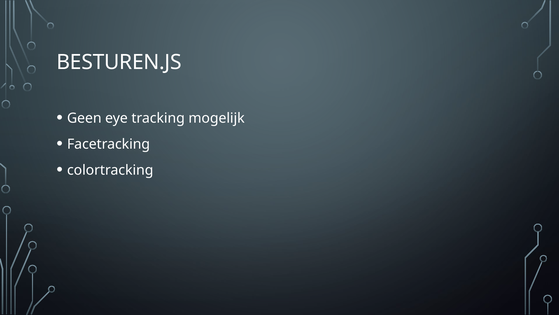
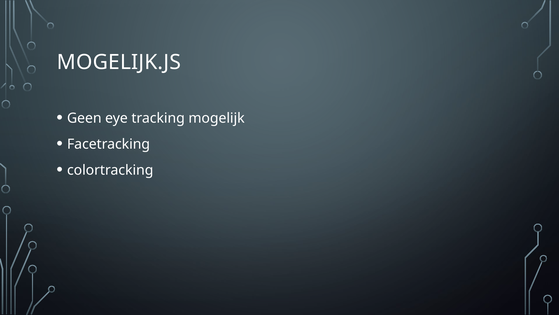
BESTUREN.JS: BESTUREN.JS -> MOGELIJK.JS (119, 62)
